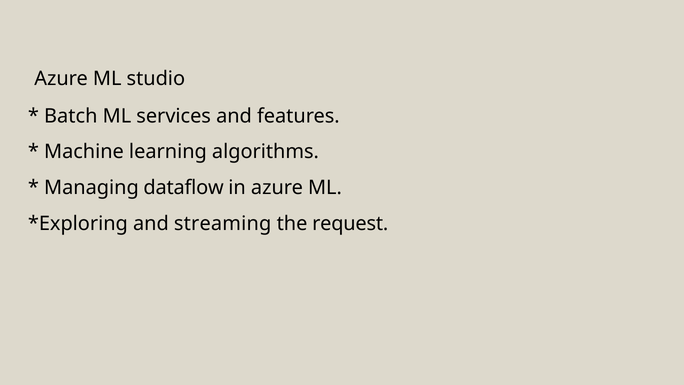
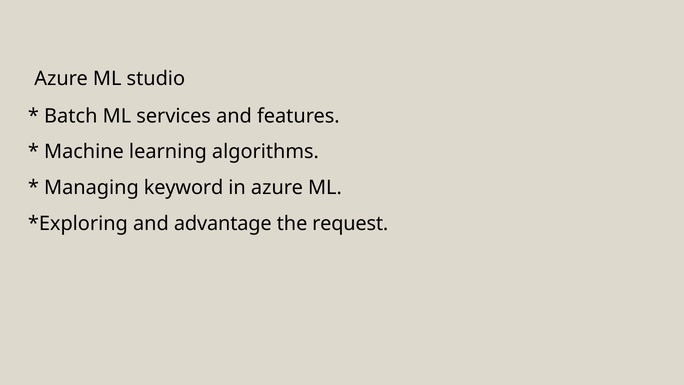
dataflow: dataflow -> keyword (184, 188)
streaming: streaming -> advantage (223, 224)
